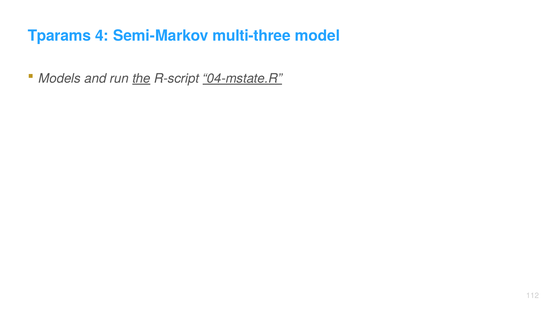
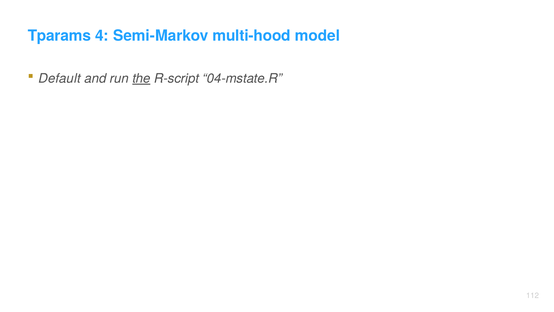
multi-three: multi-three -> multi-hood (252, 36)
Models: Models -> Default (60, 78)
04-mstate.R underline: present -> none (242, 78)
